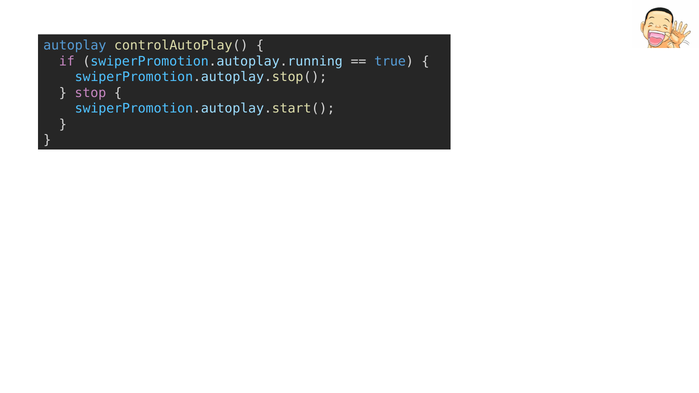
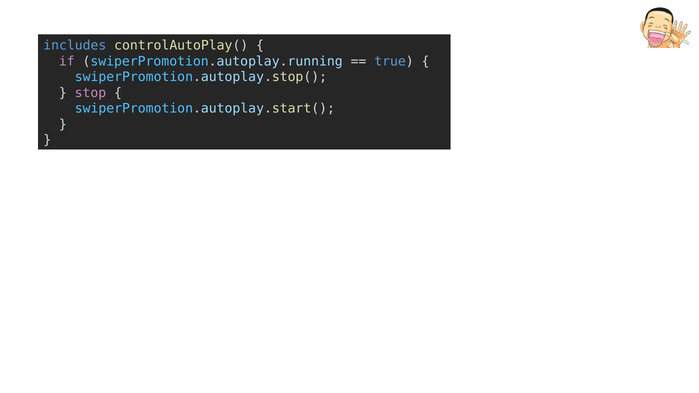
autoplay: autoplay -> includes (75, 46)
